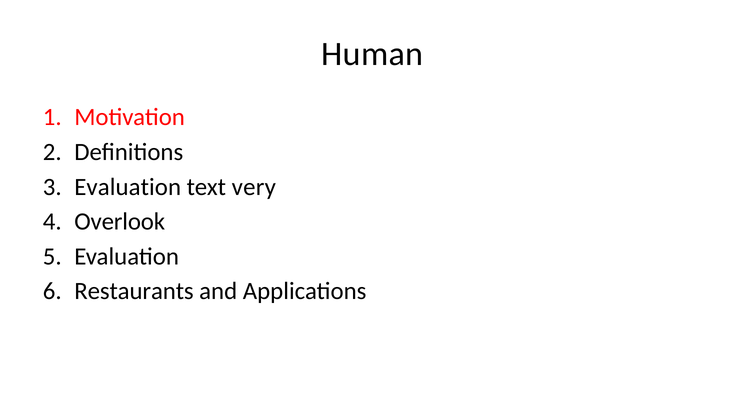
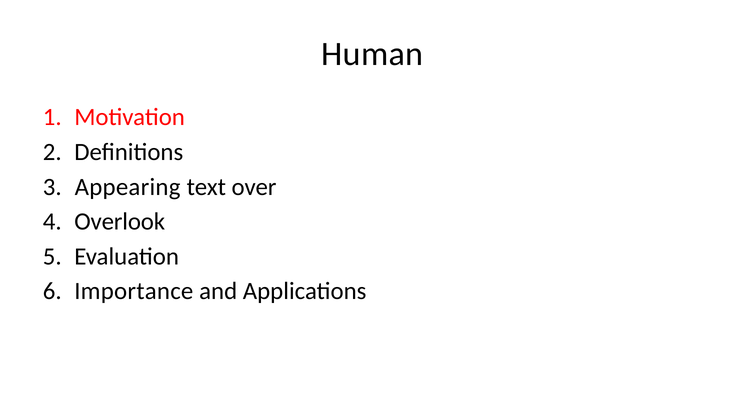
Evaluation: Evaluation -> Appearing (128, 187)
very: very -> over (254, 187)
Restaurants: Restaurants -> Importance (134, 291)
